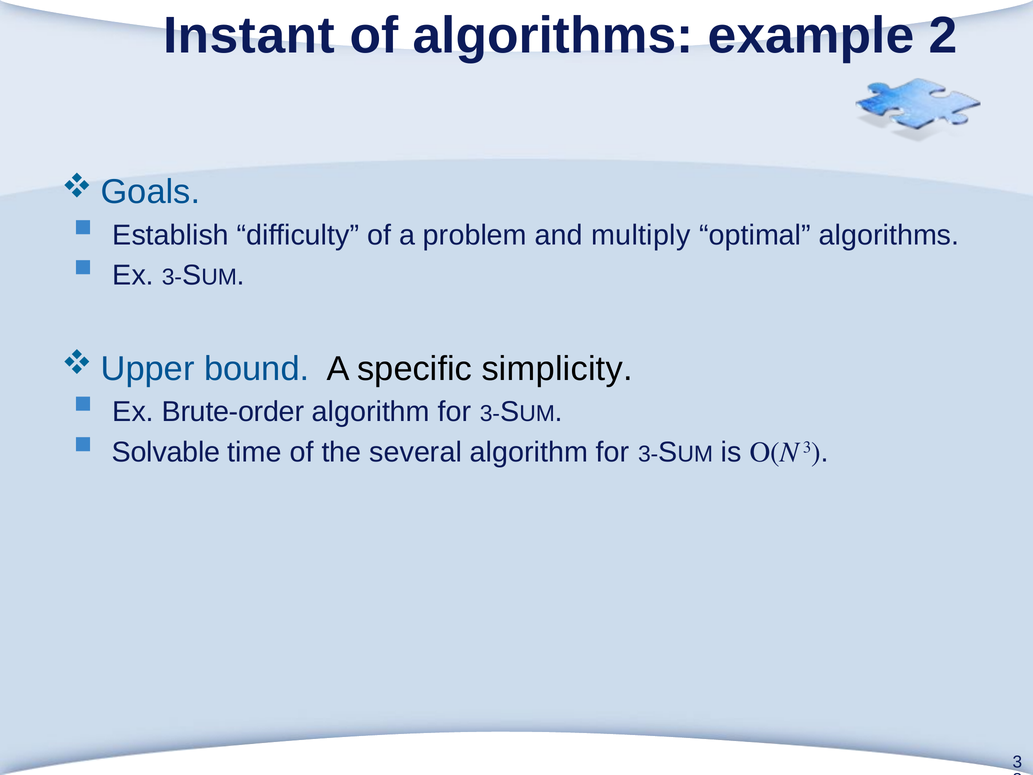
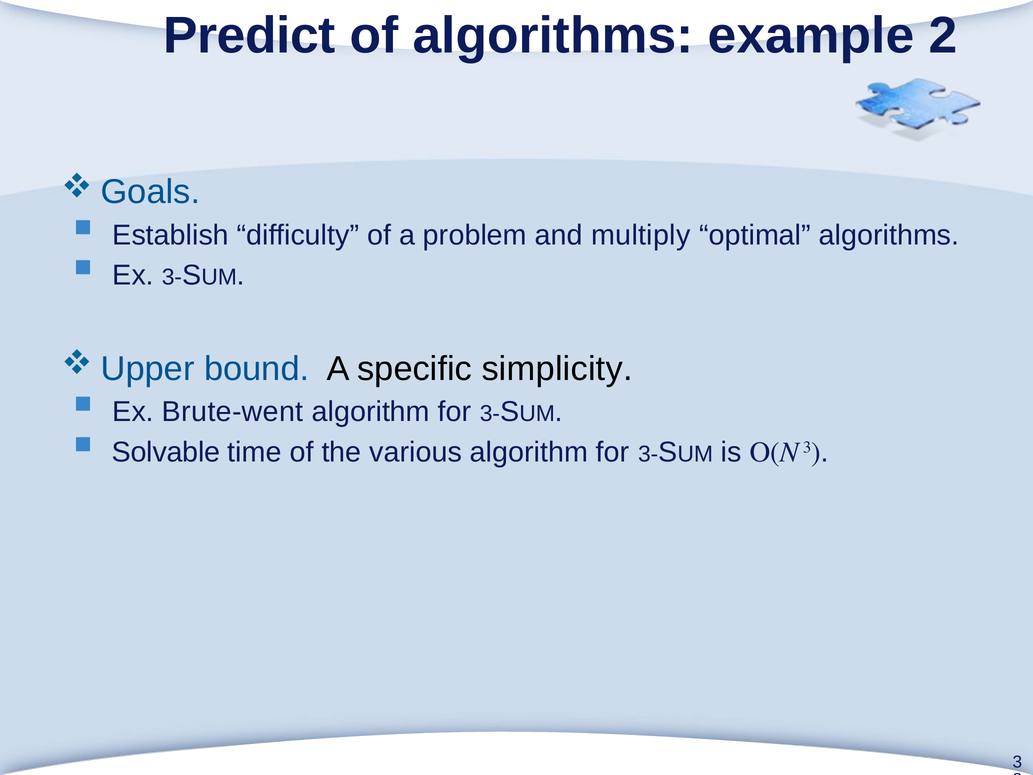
Instant: Instant -> Predict (249, 36)
Brute-order: Brute-order -> Brute-went (233, 412)
several: several -> various (416, 452)
